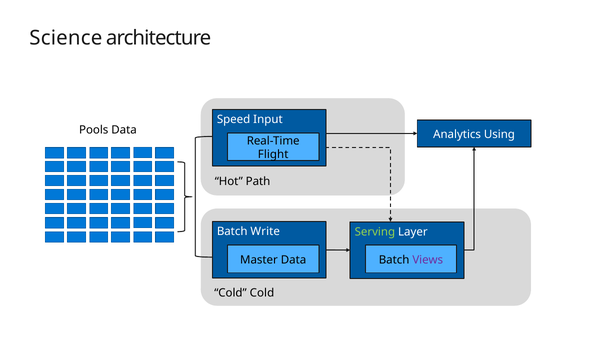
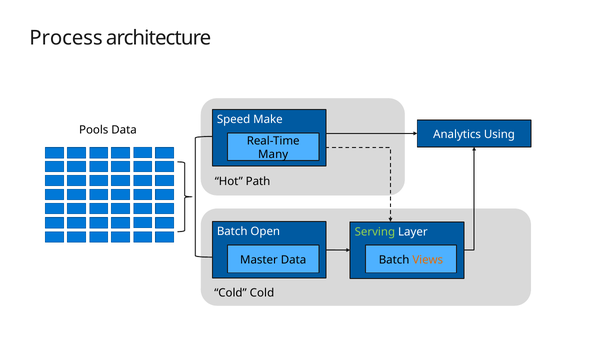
Science: Science -> Process (66, 38)
Input: Input -> Make (268, 119)
Flight: Flight -> Many (273, 154)
Write: Write -> Open (265, 232)
Views colour: purple -> orange (428, 260)
